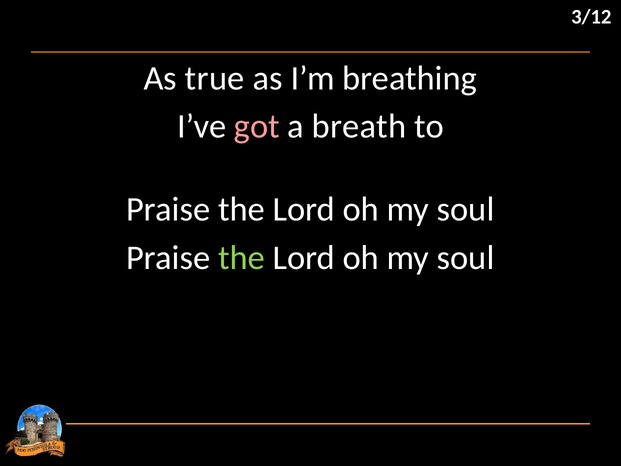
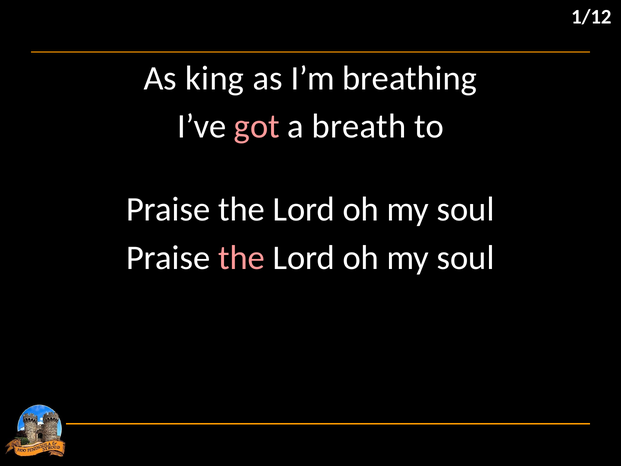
3/12: 3/12 -> 1/12 (591, 17)
true: true -> king (215, 78)
the colour: light green -> pink (241, 258)
